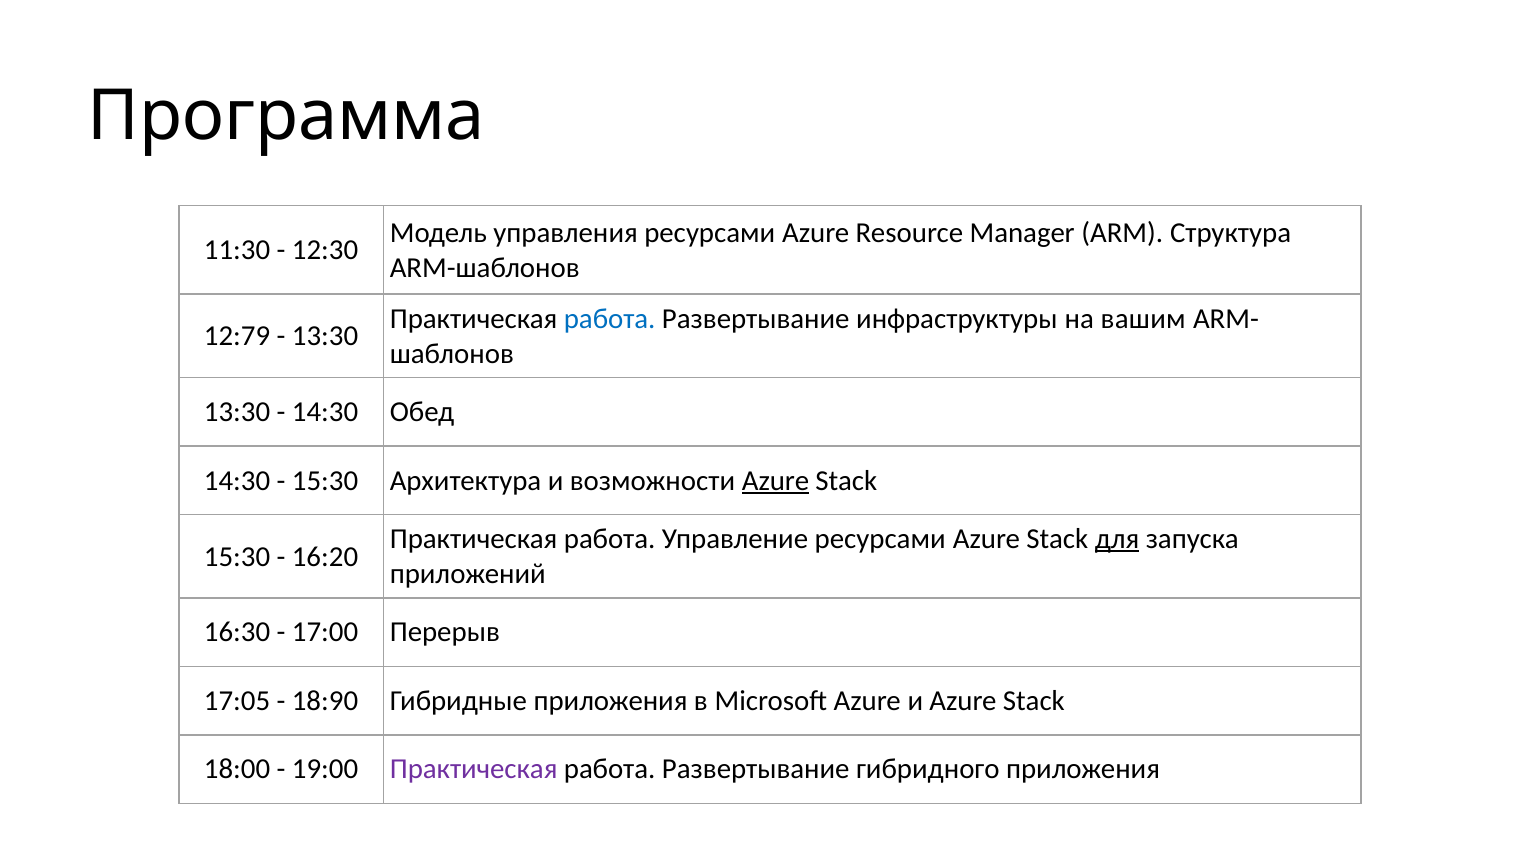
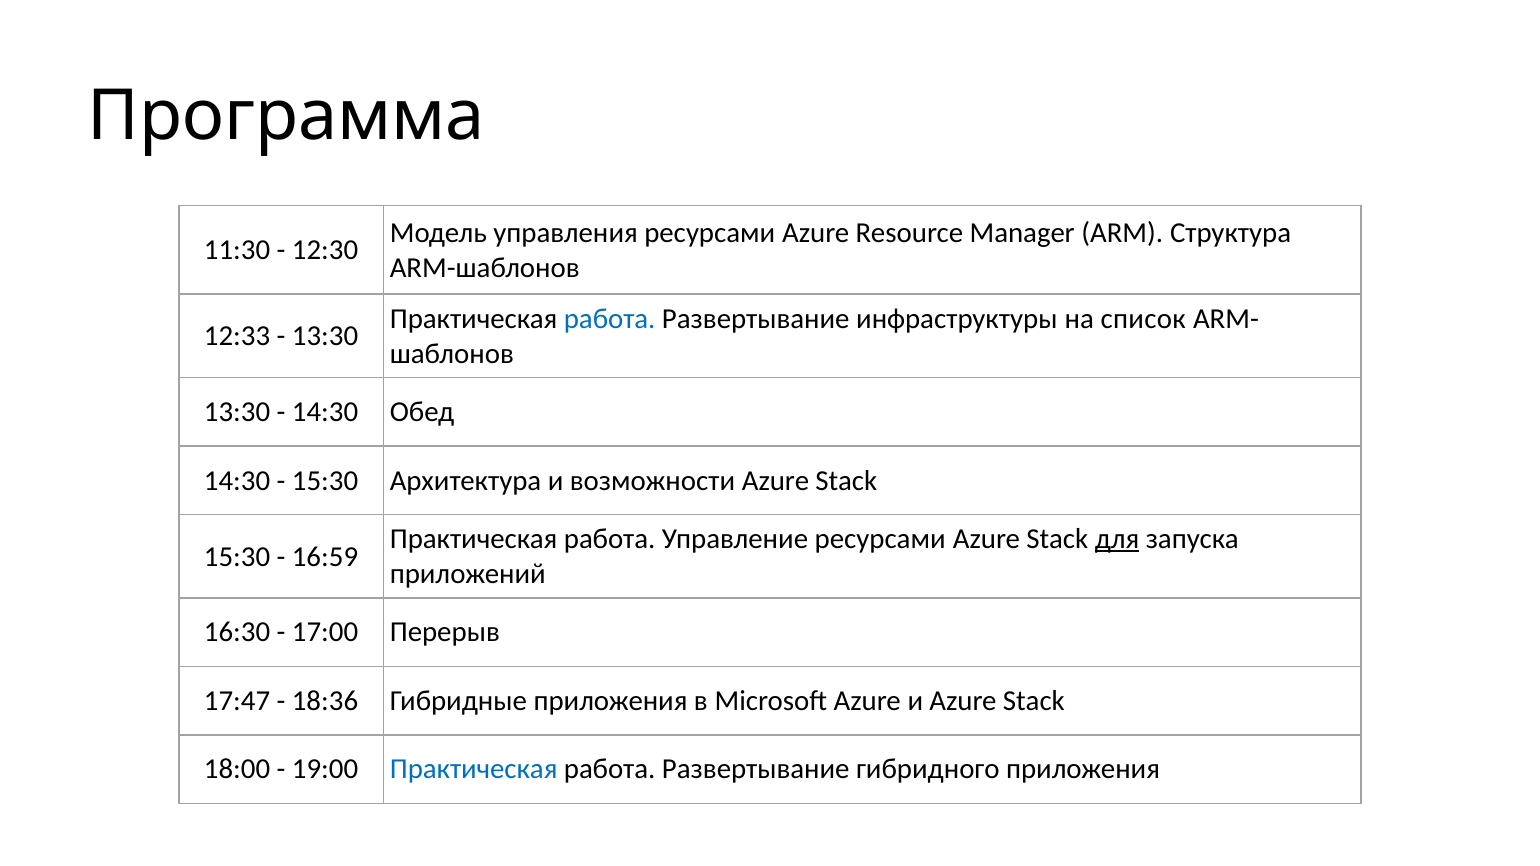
вашим: вашим -> список (1143, 319)
12:79: 12:79 -> 12:33 (237, 336)
Azure underline: present -> none (776, 481)
16:20: 16:20 -> 16:59 (325, 557)
17:05: 17:05 -> 17:47 (237, 701)
18:90: 18:90 -> 18:36 (325, 701)
Практическая colour: purple -> blue (474, 770)
